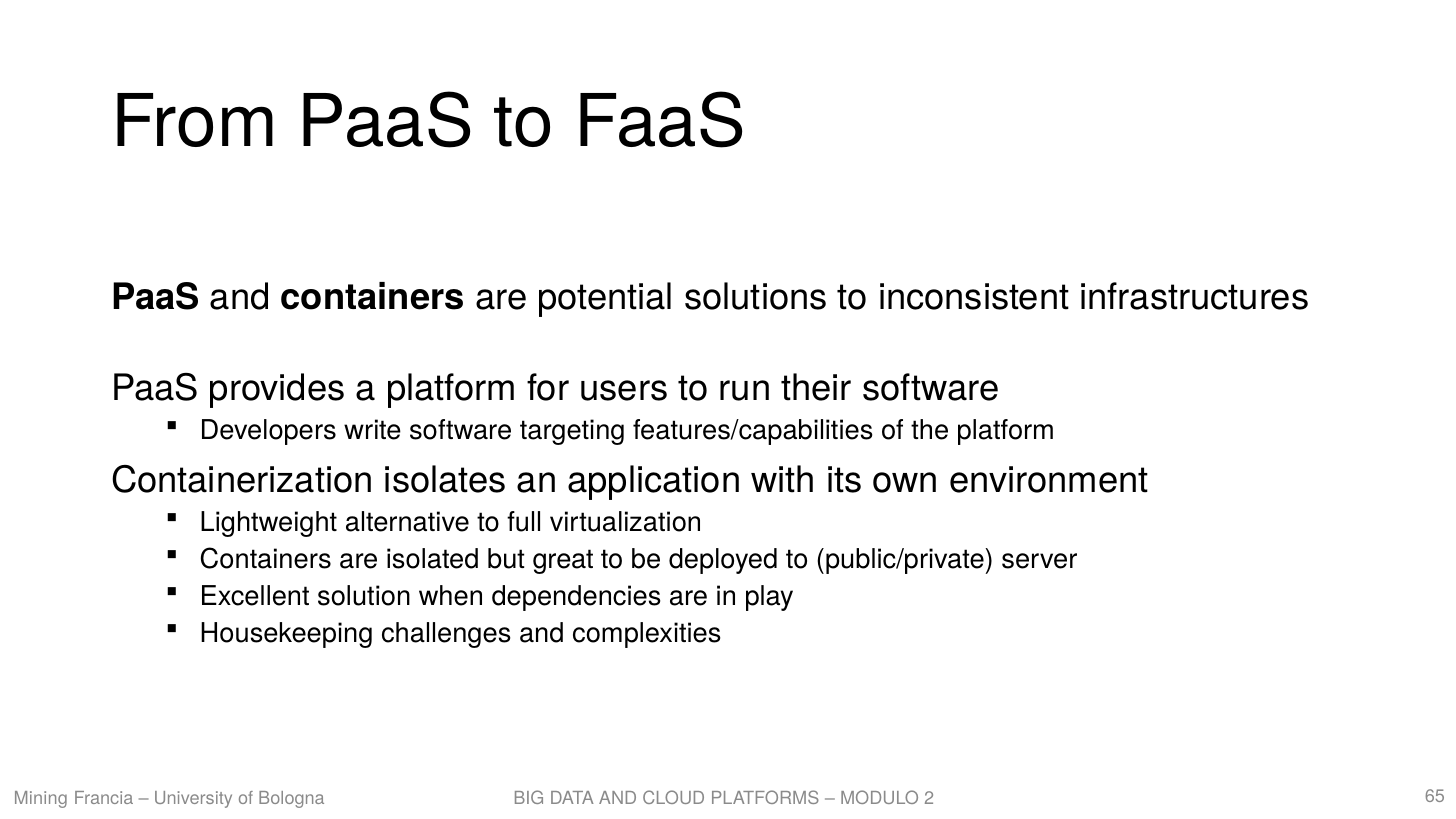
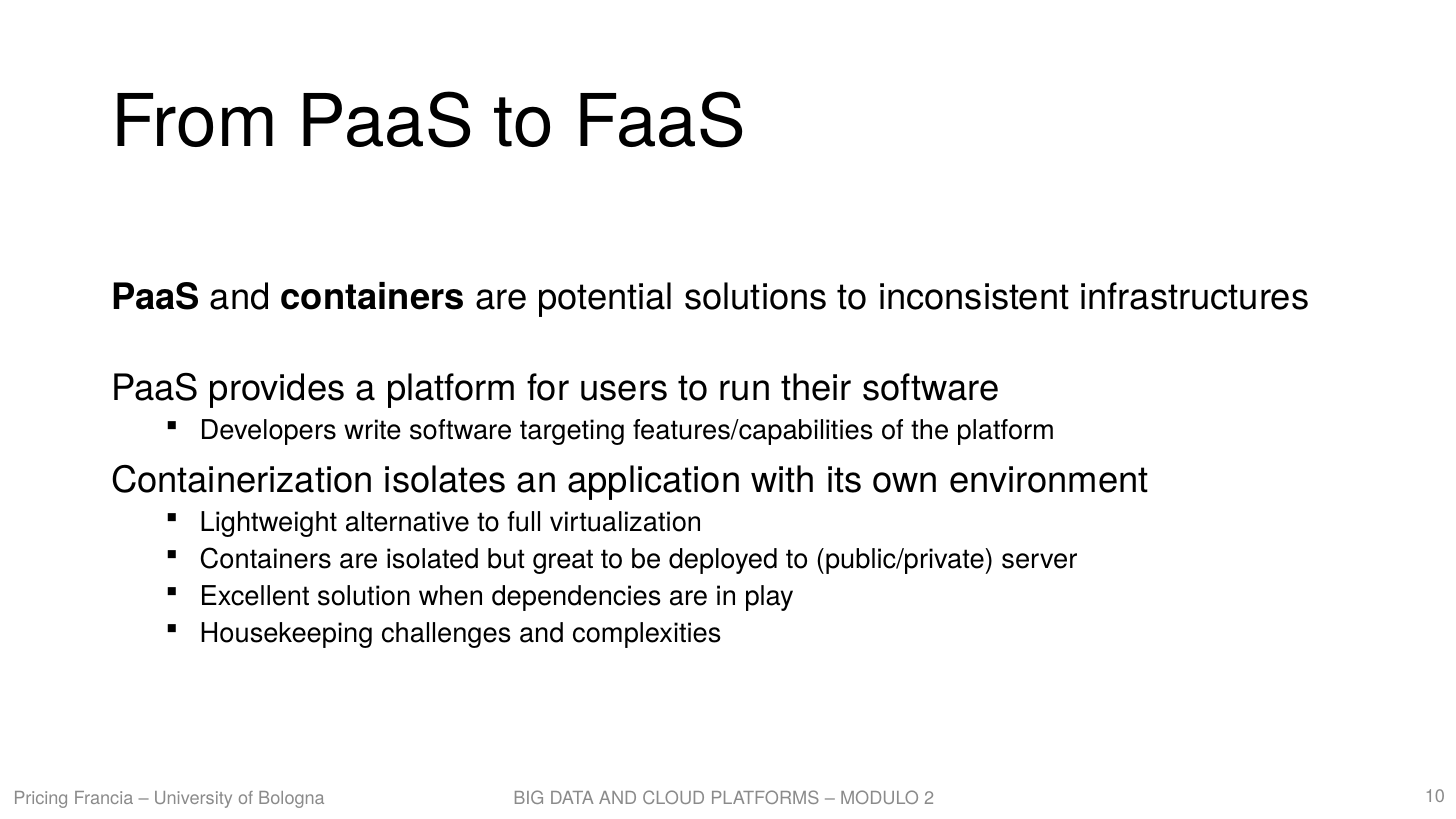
Mining: Mining -> Pricing (41, 798)
65: 65 -> 10 (1435, 796)
